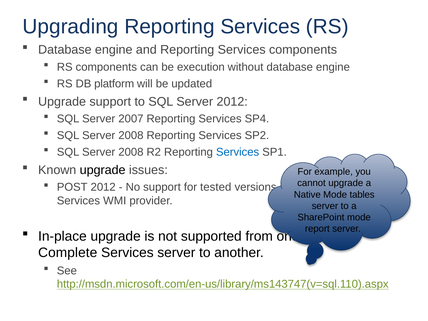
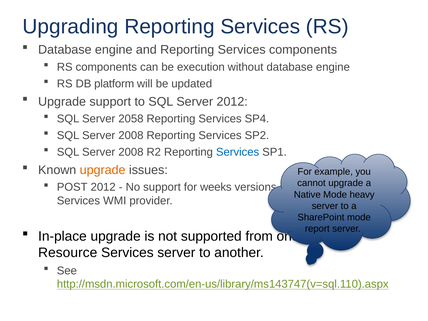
2007: 2007 -> 2058 (131, 119)
upgrade colour: black -> orange (103, 170)
tested: tested -> weeks (216, 187)
tables: tables -> heavy (362, 195)
Complete: Complete -> Resource (68, 253)
